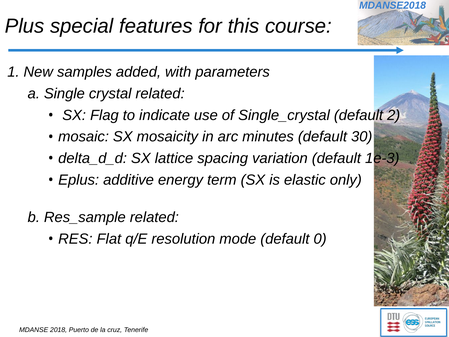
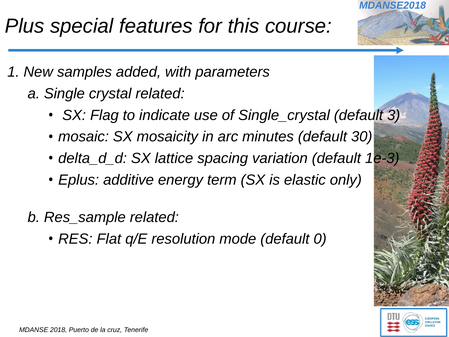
2: 2 -> 3 (394, 115)
